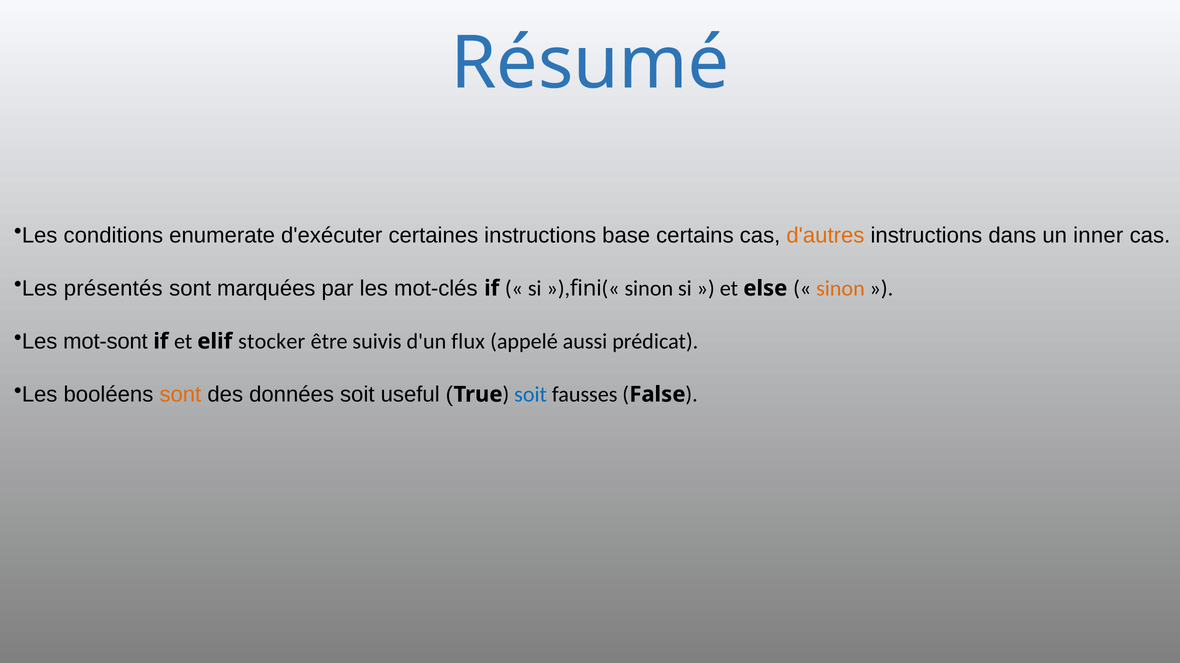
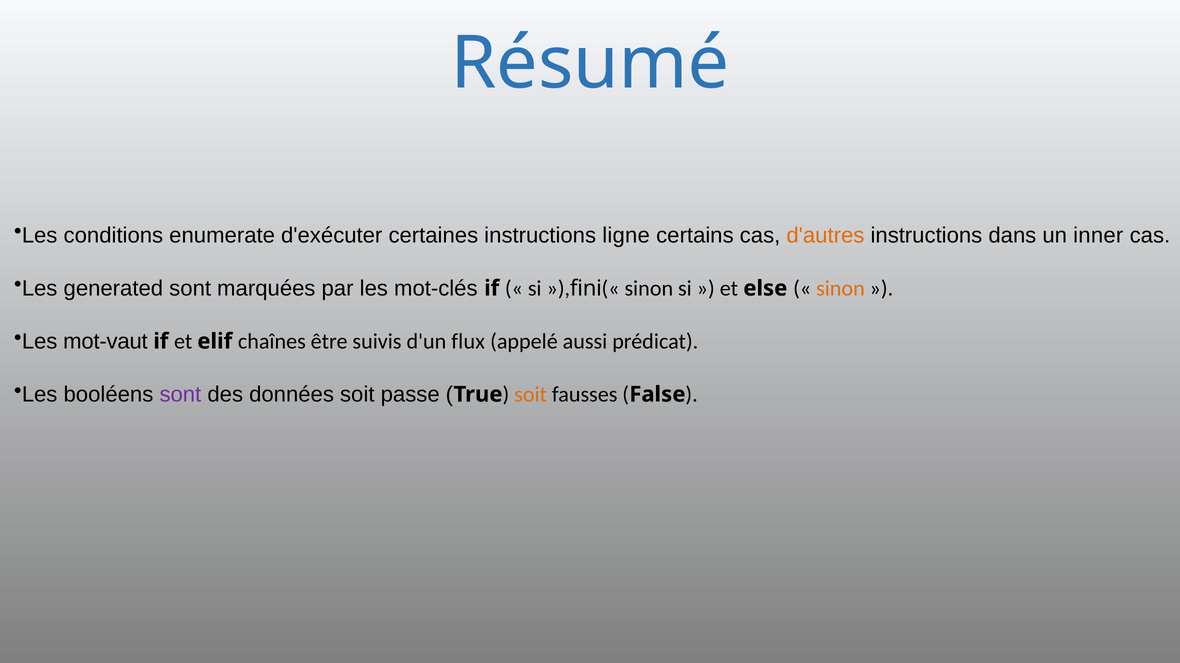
base: base -> ligne (626, 236)
présentés: présentés -> generated (113, 289)
mot-sont: mot-sont -> mot-vaut (105, 342)
stocker: stocker -> chaînes (272, 342)
sont colour: orange -> purple (180, 395)
useful: useful -> passe (410, 395)
soit colour: blue -> orange (531, 395)
